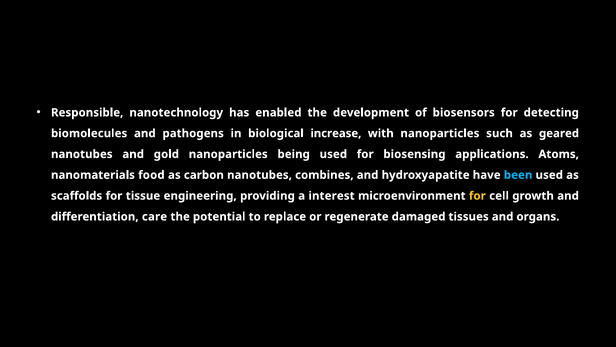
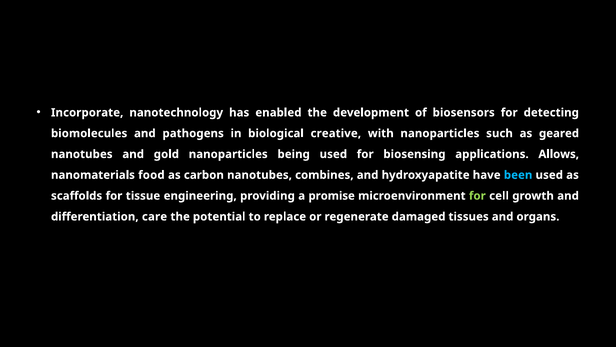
Responsible: Responsible -> Incorporate (87, 112)
increase: increase -> creative (336, 133)
Atoms: Atoms -> Allows (559, 154)
interest: interest -> promise (332, 196)
for colour: yellow -> light green (477, 196)
